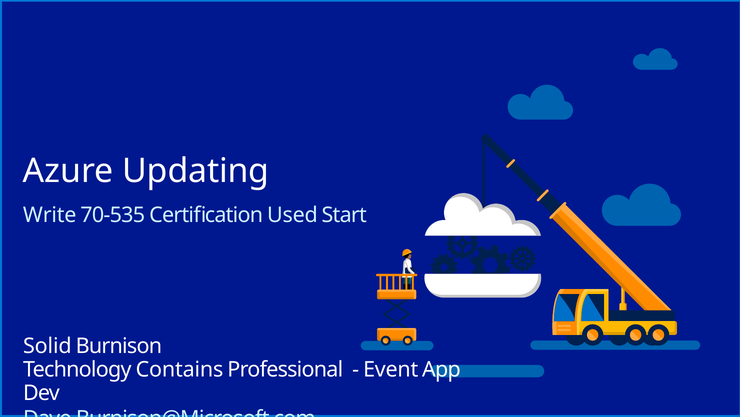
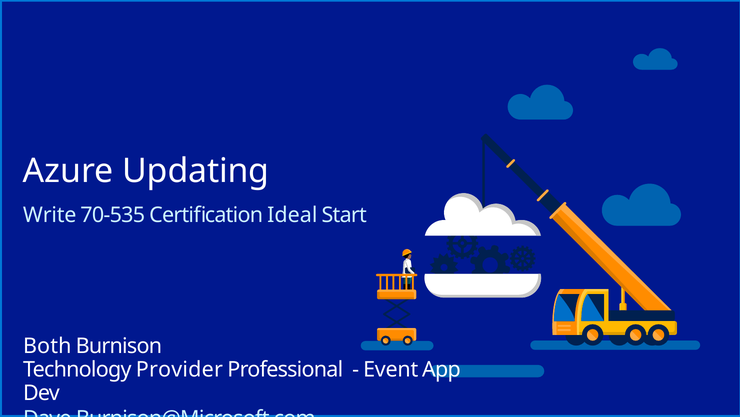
Used: Used -> Ideal (292, 215)
Solid: Solid -> Both (47, 346)
Contains: Contains -> Provider (179, 369)
